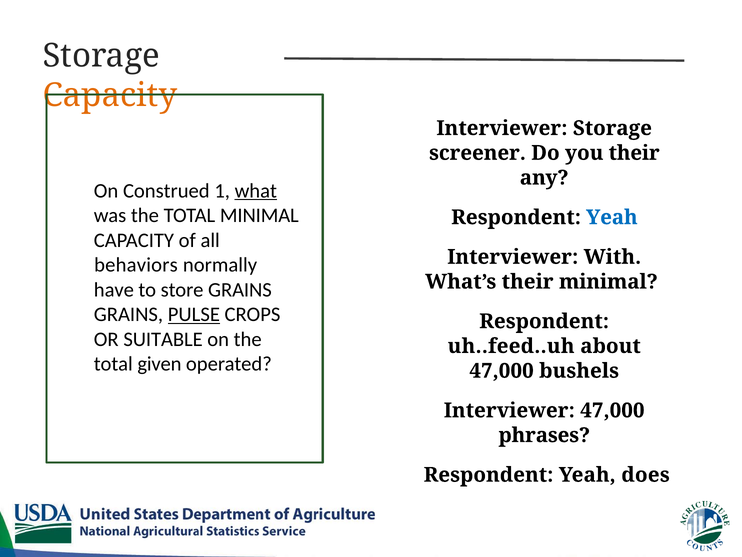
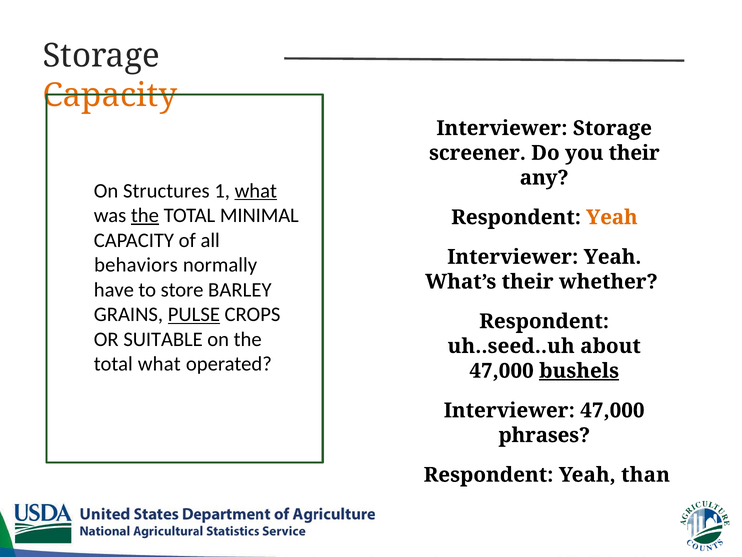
Construed: Construed -> Structures (166, 191)
the underline: none -> present (145, 215)
Yeah colour: blue -> orange (612, 217)
Interviewer With: With -> Yeah (612, 257)
their minimal: minimal -> whether (608, 282)
store GRAINS: GRAINS -> BARLEY (240, 290)
uh..feed..uh: uh..feed..uh -> uh..seed..uh (511, 346)
total given: given -> what (159, 364)
bushels underline: none -> present (579, 371)
does: does -> than (646, 475)
